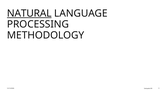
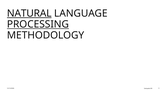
PROCESSING underline: none -> present (38, 24)
